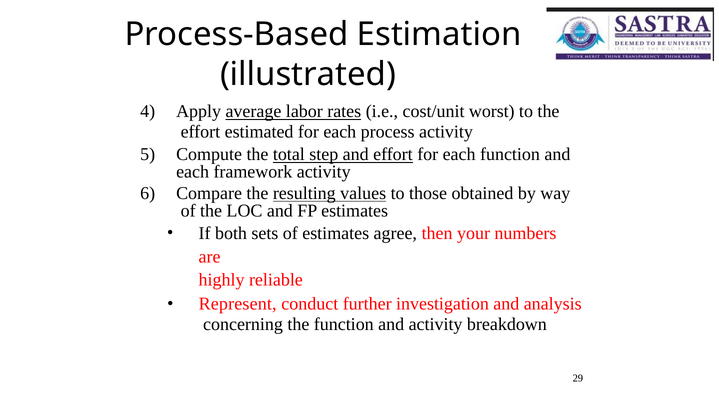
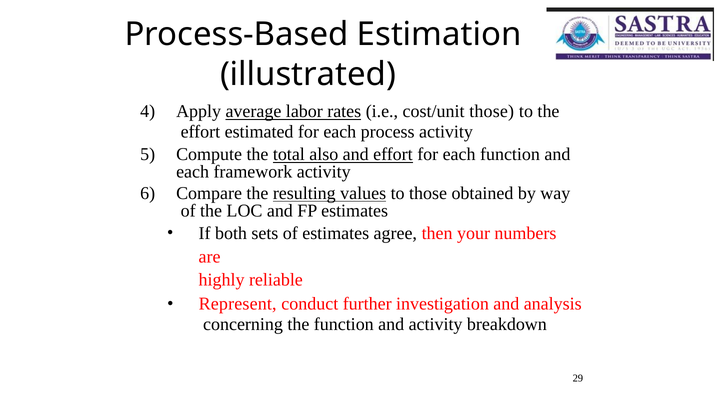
cost/unit worst: worst -> those (492, 111)
step: step -> also (324, 154)
